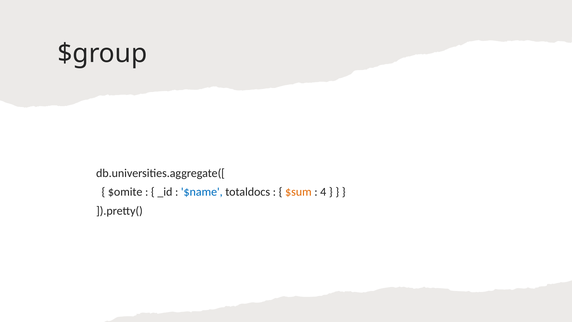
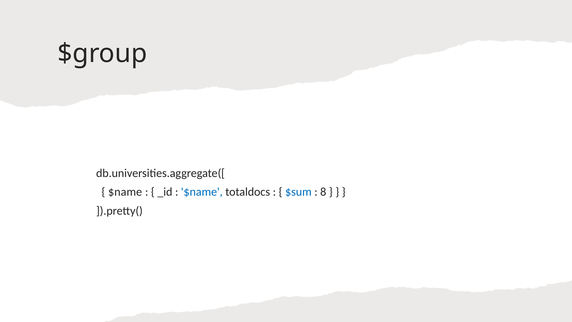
$omite: $omite -> $name (125, 192)
$sum colour: orange -> blue (298, 192)
4: 4 -> 8 (323, 192)
